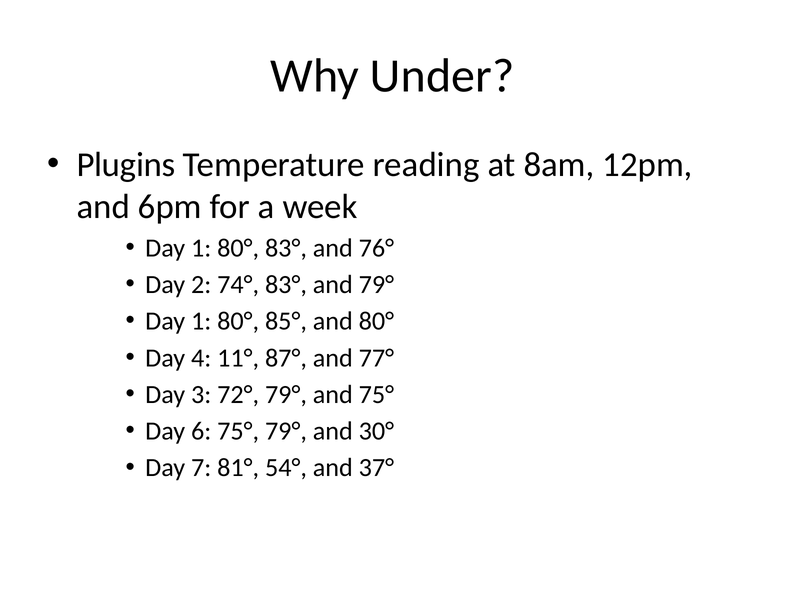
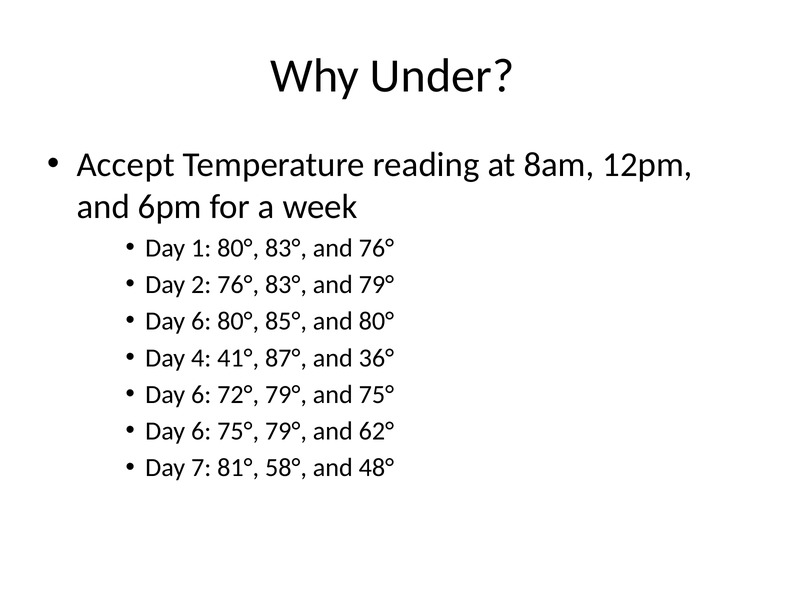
Plugins: Plugins -> Accept (126, 165)
2 74°: 74° -> 76° (238, 285)
1: 1 -> 6 (201, 321)
11°: 11° -> 41° (238, 358)
77°: 77° -> 36° (376, 358)
3: 3 -> 6 (201, 394)
30°: 30° -> 62° (376, 431)
54°: 54° -> 58° (286, 468)
37°: 37° -> 48° (376, 468)
